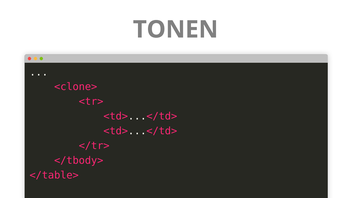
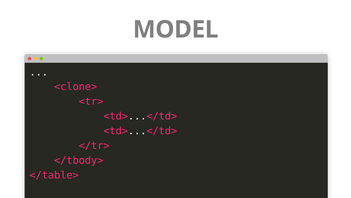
TONEN: TONEN -> MODEL (176, 29)
